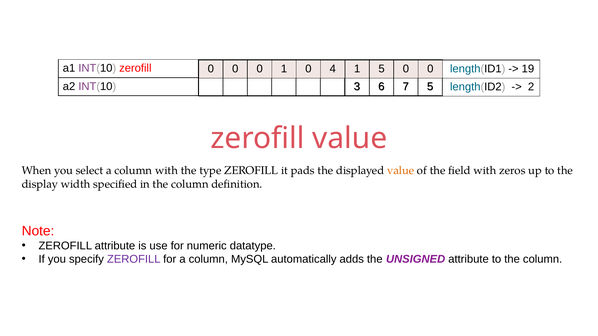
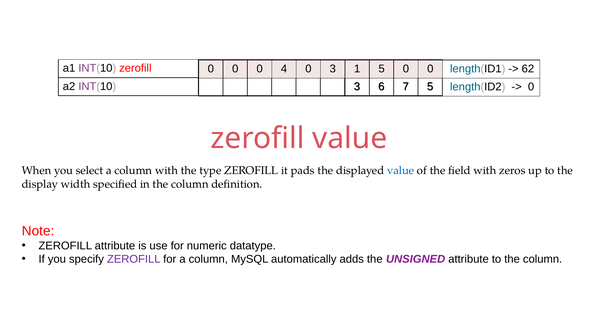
0 1: 1 -> 4 (284, 69)
0 4: 4 -> 3 (333, 69)
19: 19 -> 62 (528, 69)
2: 2 -> 0 (531, 87)
value colour: orange -> blue (401, 171)
